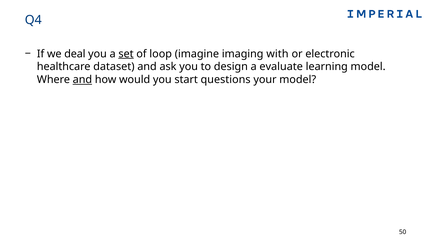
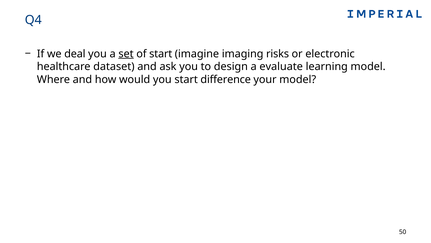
of loop: loop -> start (161, 54)
with: with -> risks (278, 54)
and underline: present -> none (82, 80)
questions: questions -> difference (226, 80)
